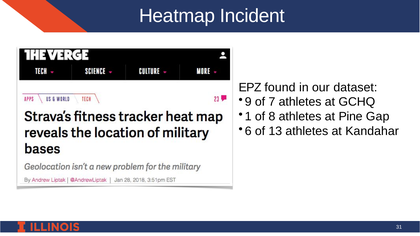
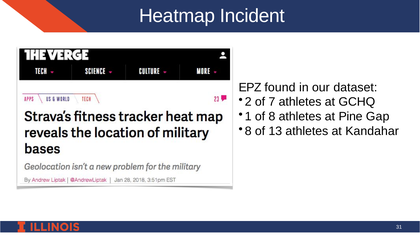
9: 9 -> 2 (248, 102)
6: 6 -> 8 (248, 131)
